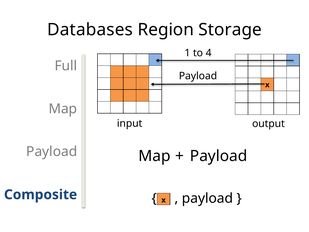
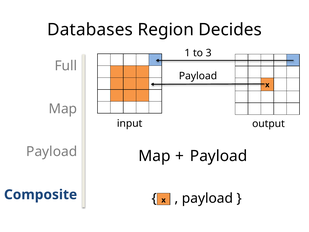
Storage: Storage -> Decides (230, 30)
4: 4 -> 3 (209, 53)
